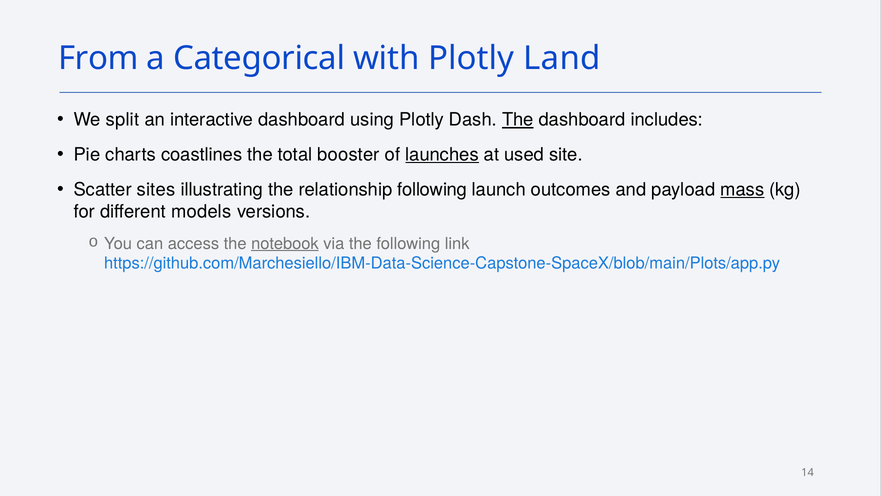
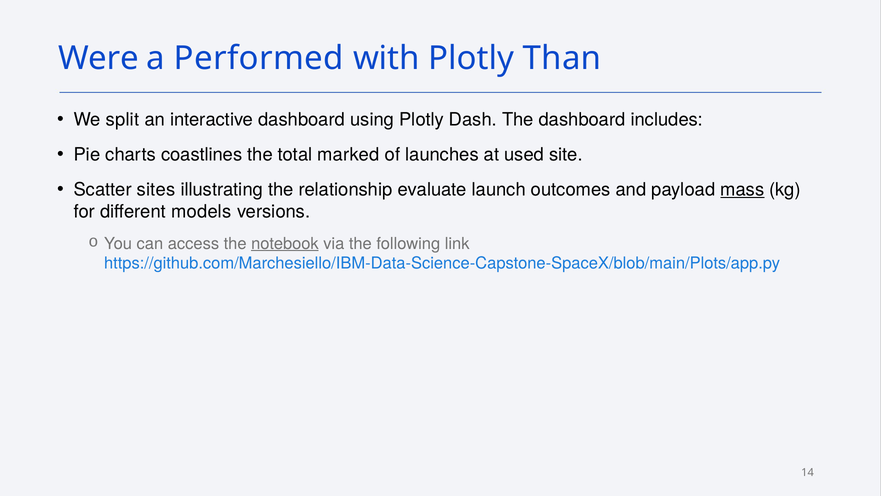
From: From -> Were (98, 59)
Categorical: Categorical -> Performed (259, 59)
Land: Land -> Than (562, 59)
The underline: present -> none (518, 120)
booster: booster -> marked (349, 155)
launches underline: present -> none (442, 155)
relationship following: following -> evaluate (432, 190)
